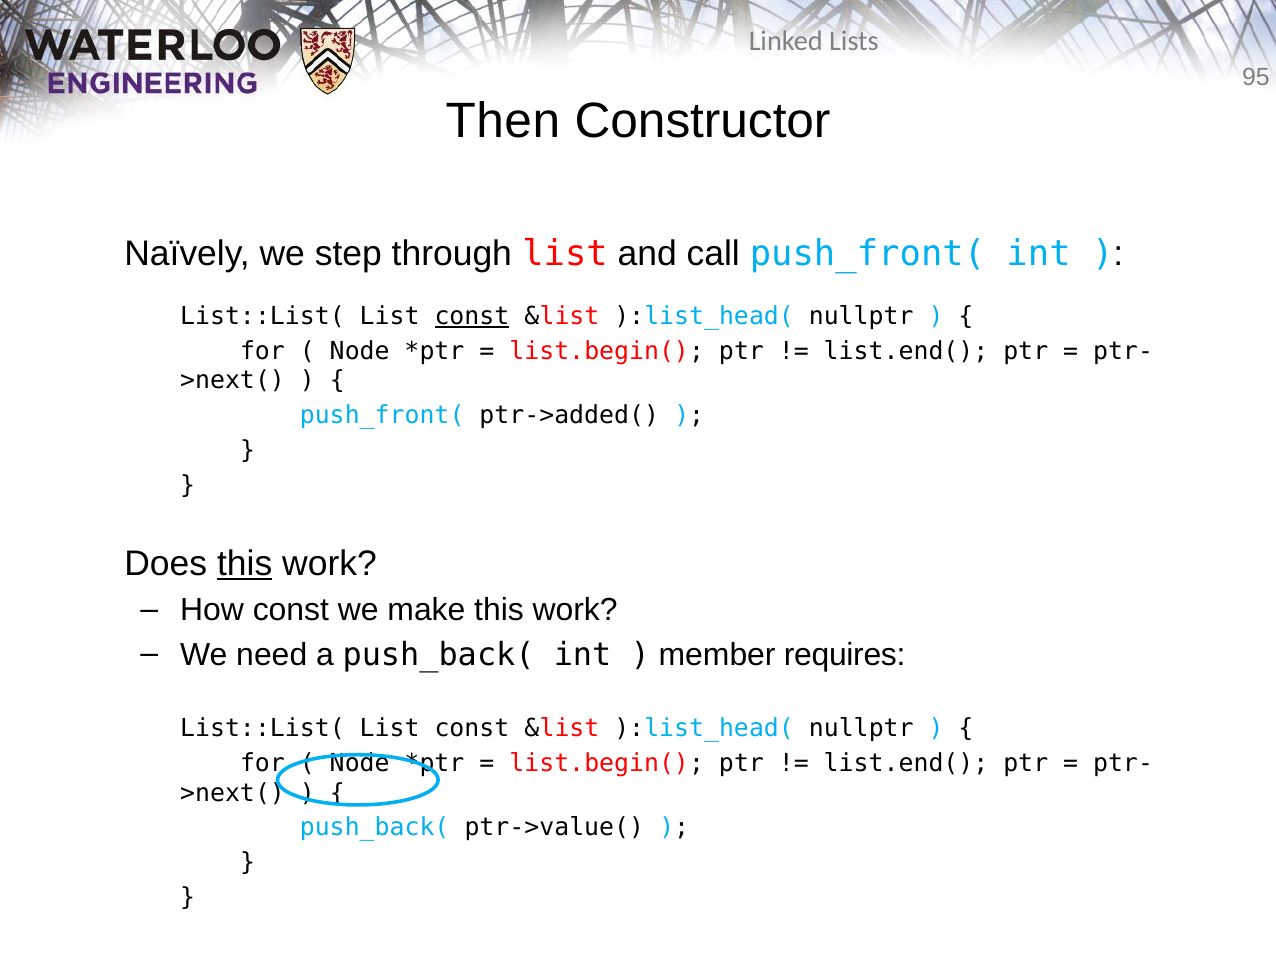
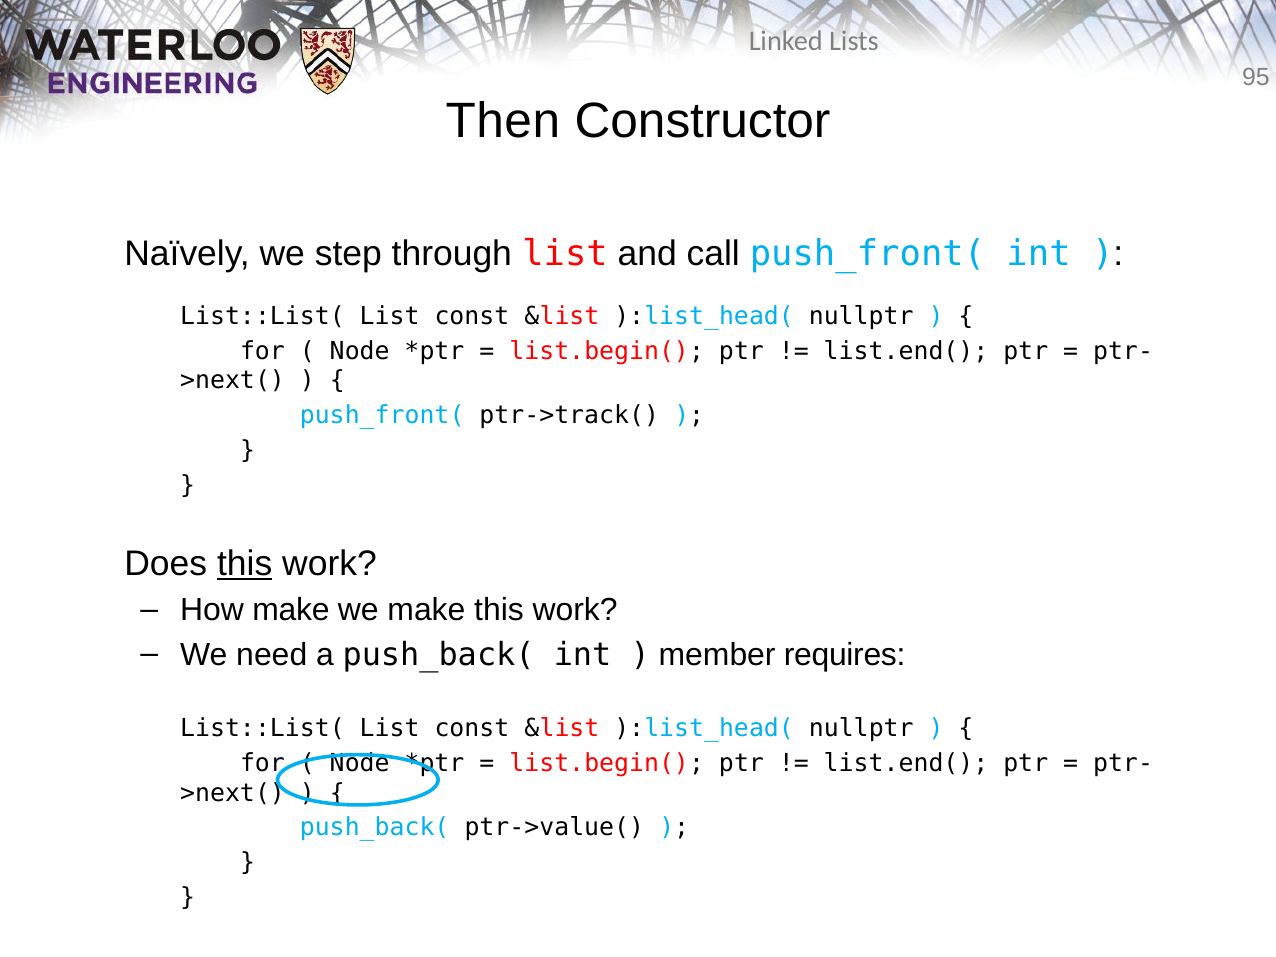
const underline: present -> none (472, 316)
ptr->added(: ptr->added( -> ptr->track( (569, 416)
How const: const -> make (291, 610)
